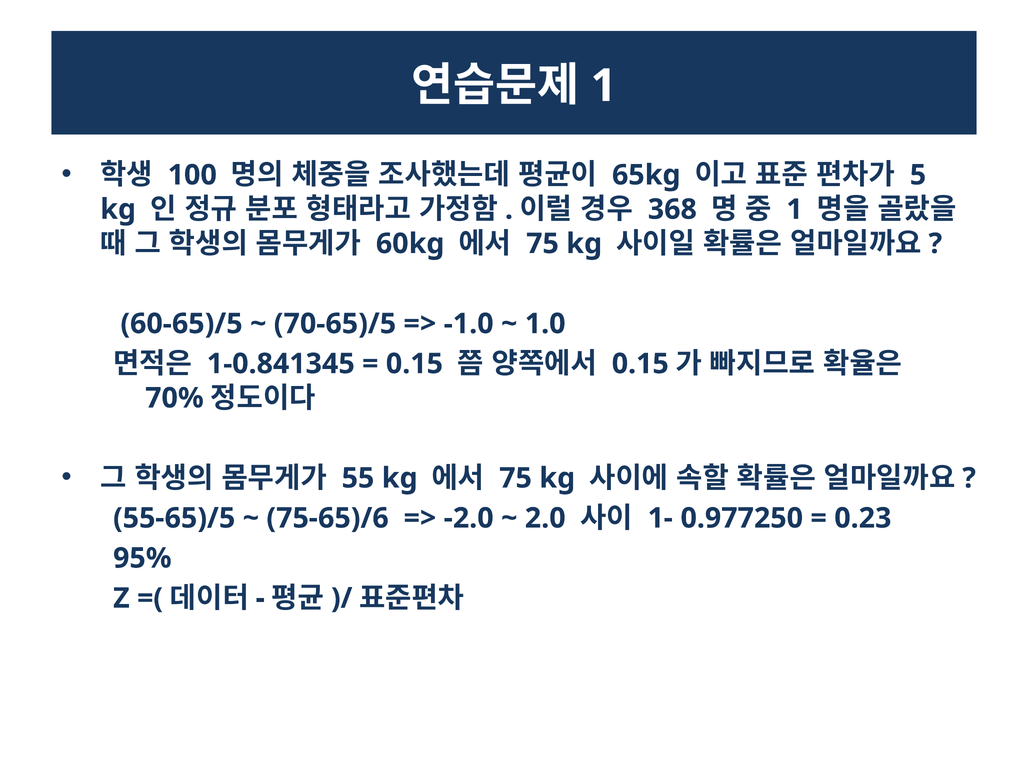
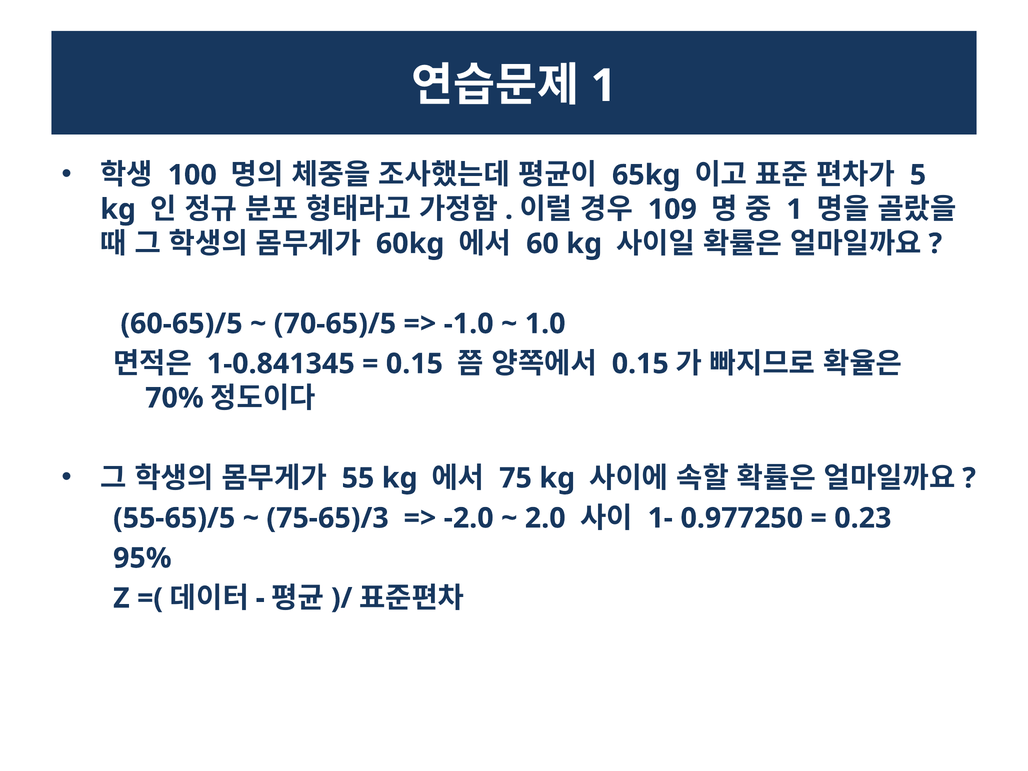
368: 368 -> 109 (672, 209)
75: 75 -> 60 (542, 244)
75-65)/6: 75-65)/6 -> 75-65)/3 (328, 518)
